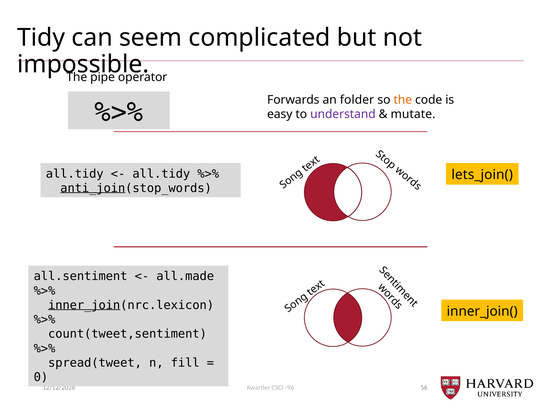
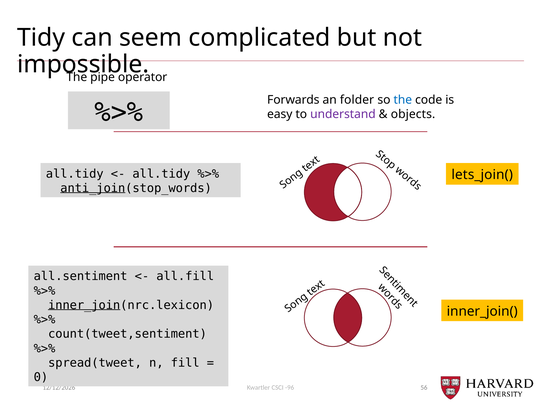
the colour: orange -> blue (403, 100)
mutate: mutate -> objects (413, 114)
all.made: all.made -> all.fill (185, 276)
